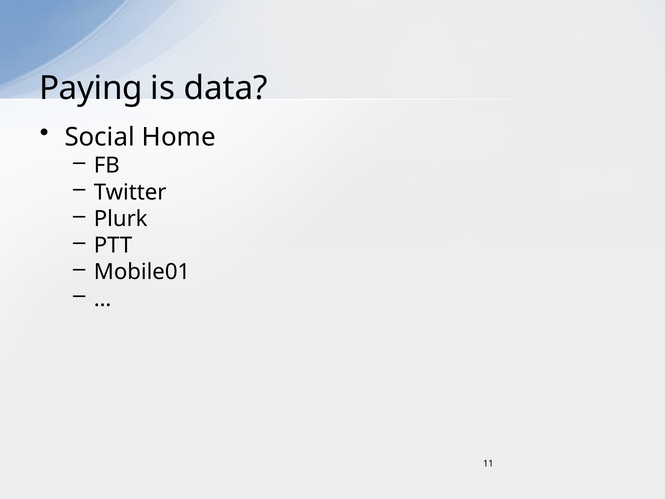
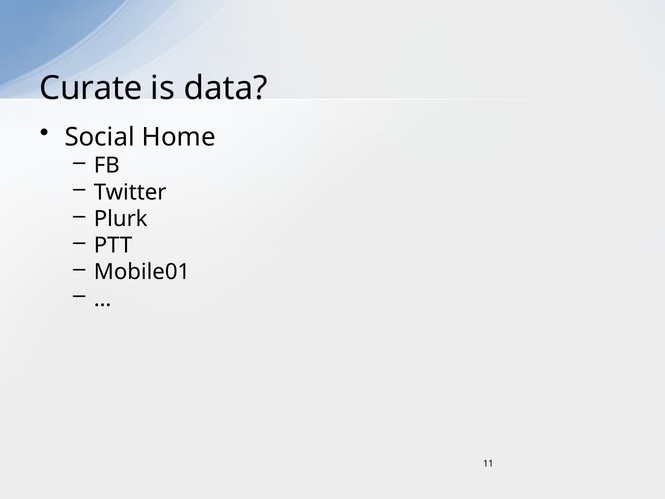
Paying: Paying -> Curate (91, 88)
